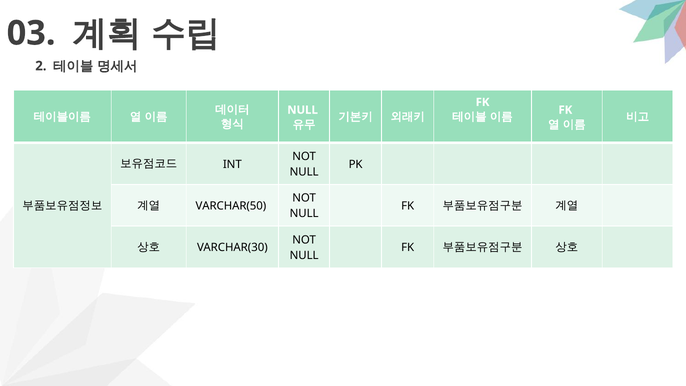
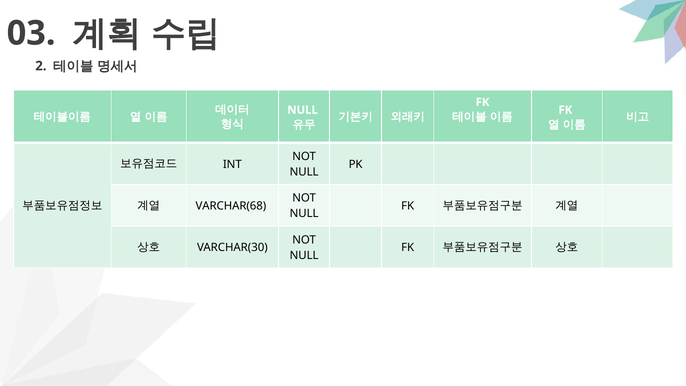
VARCHAR(50: VARCHAR(50 -> VARCHAR(68 (231, 206)
